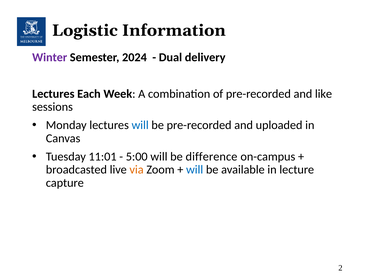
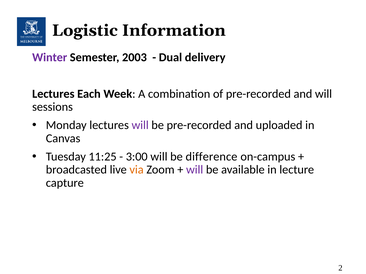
2024: 2024 -> 2003 (134, 57)
and like: like -> will (323, 94)
will colour: blue -> purple (140, 125)
11:01: 11:01 -> 11:25 (103, 157)
5:00: 5:00 -> 3:00 (137, 157)
will colour: blue -> purple (195, 170)
